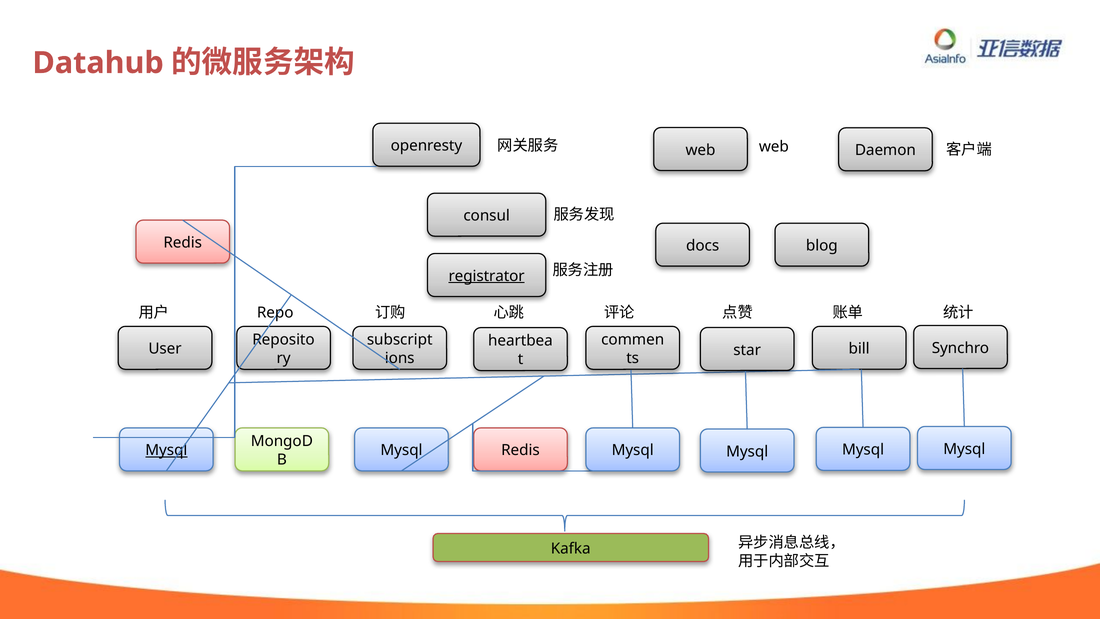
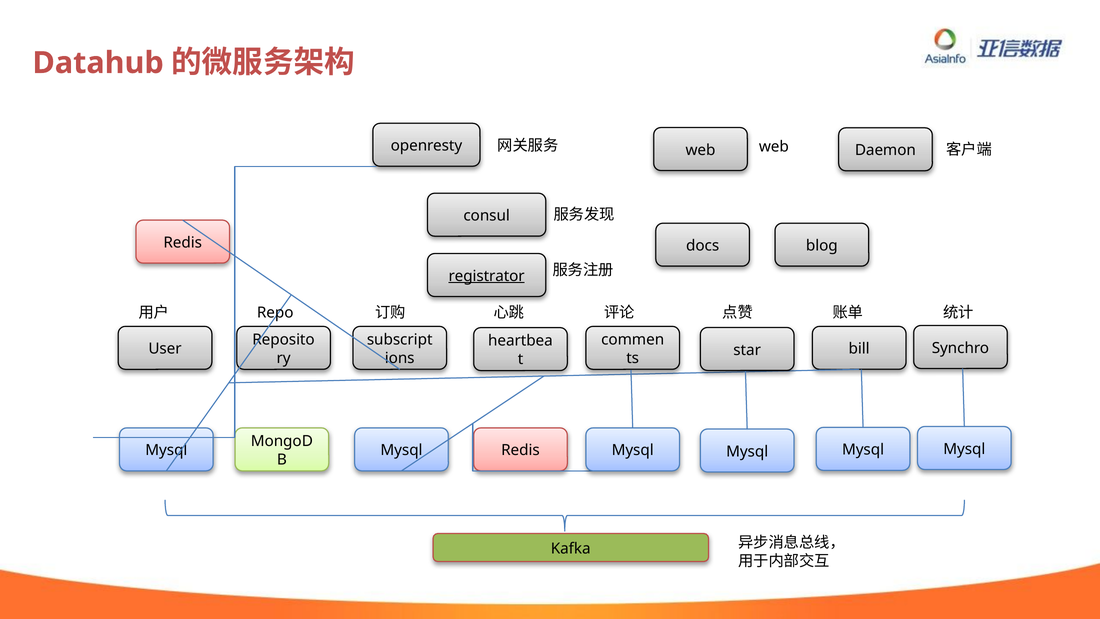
Mysql underline: present -> none (166, 450)
